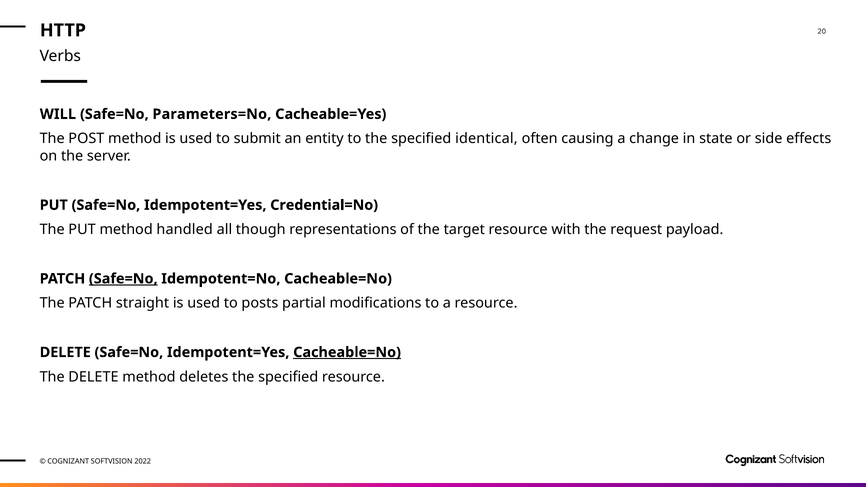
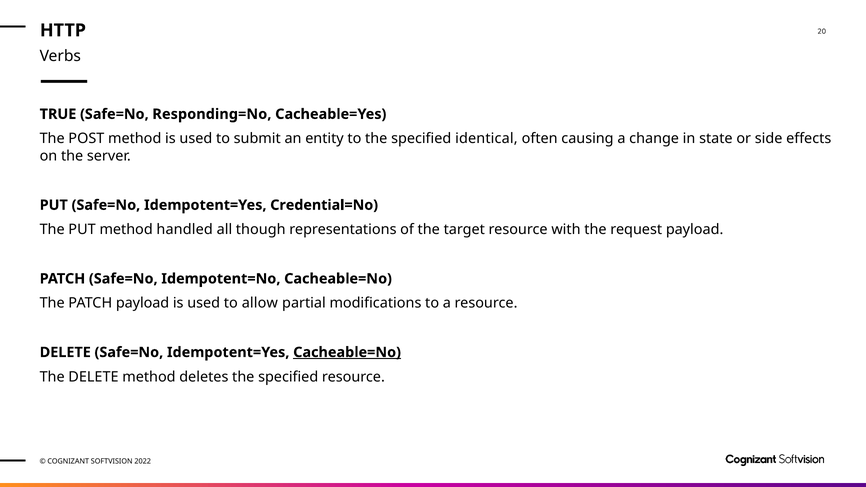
WILL: WILL -> TRUE (58, 114)
Parameters=No: Parameters=No -> Responding=No (212, 114)
Safe=No underline: present -> none (123, 279)
PATCH straight: straight -> payload (143, 303)
posts: posts -> allow (260, 303)
